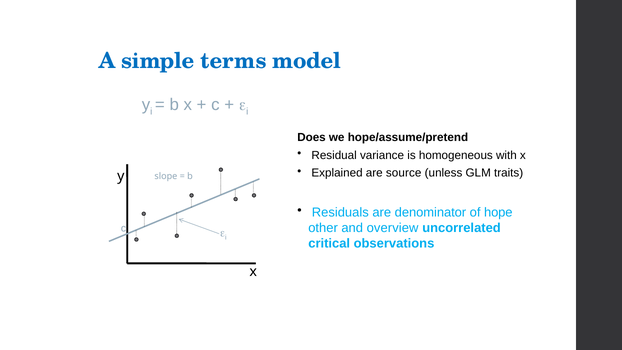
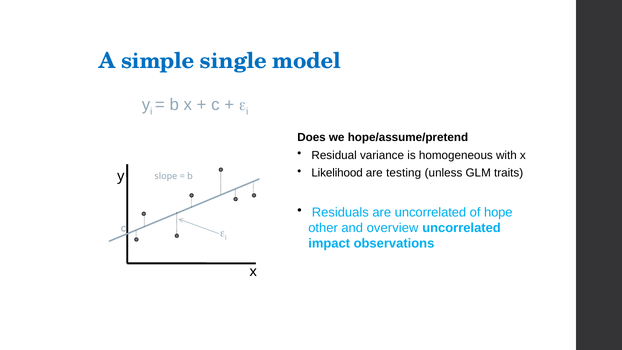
terms: terms -> single (234, 61)
Explained: Explained -> Likelihood (337, 173)
source: source -> testing (404, 173)
are denominator: denominator -> uncorrelated (430, 212)
critical: critical -> impact (329, 243)
